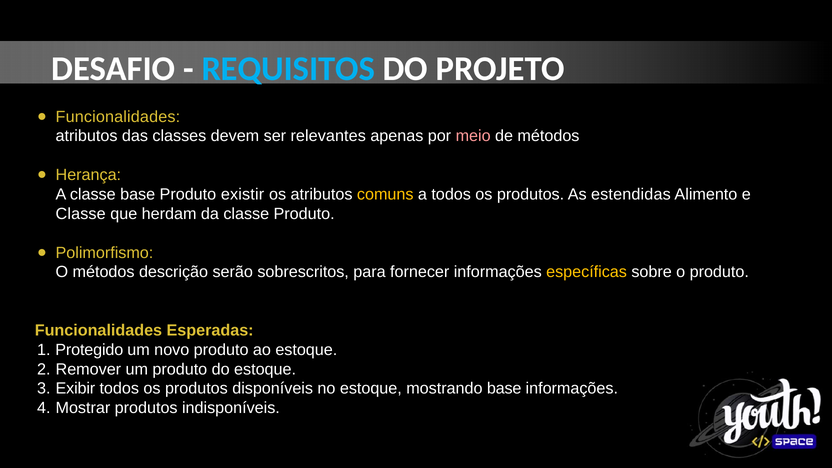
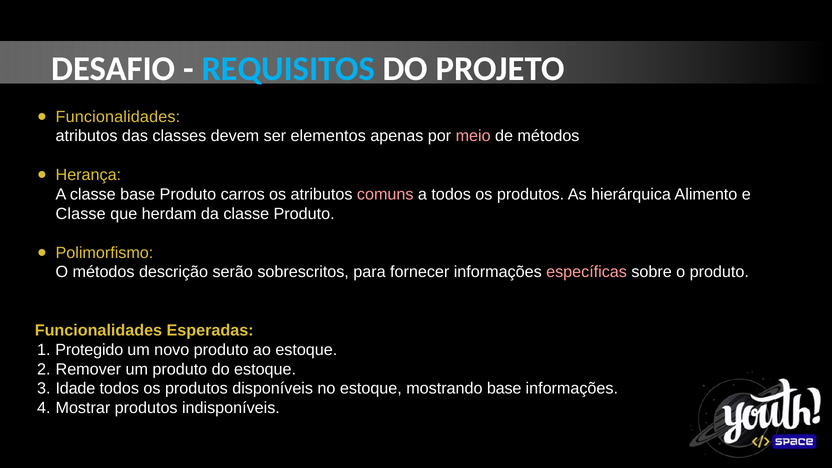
relevantes: relevantes -> elementos (328, 136)
existir: existir -> carros (243, 194)
comuns colour: yellow -> pink (385, 194)
estendidas: estendidas -> hierárquica (631, 194)
específicas colour: yellow -> pink (587, 272)
Exibir: Exibir -> Idade (75, 389)
